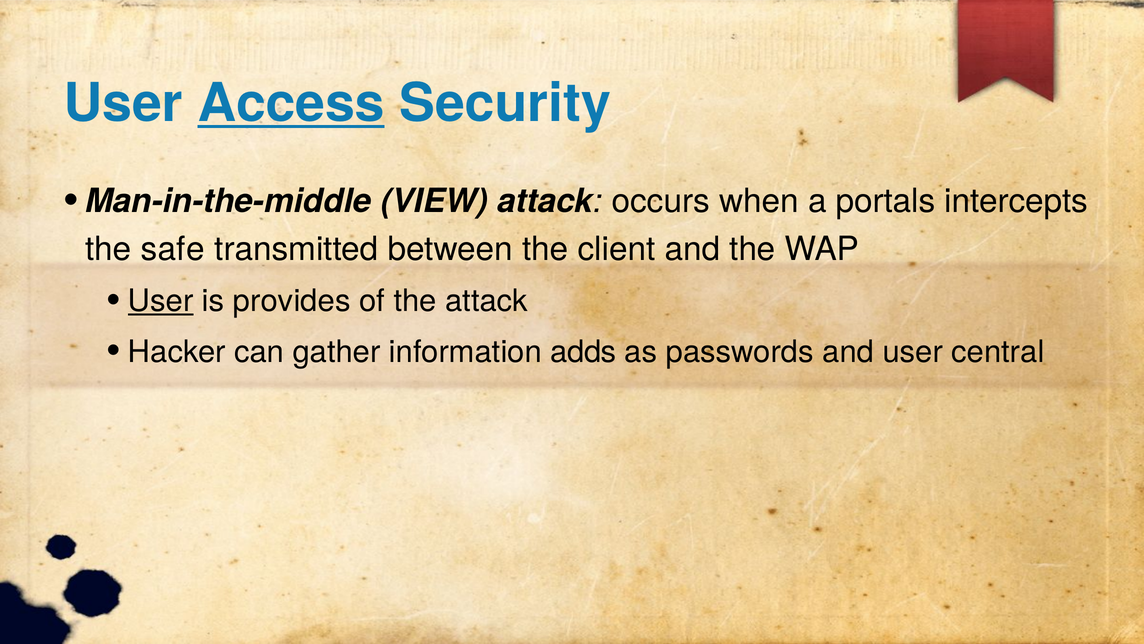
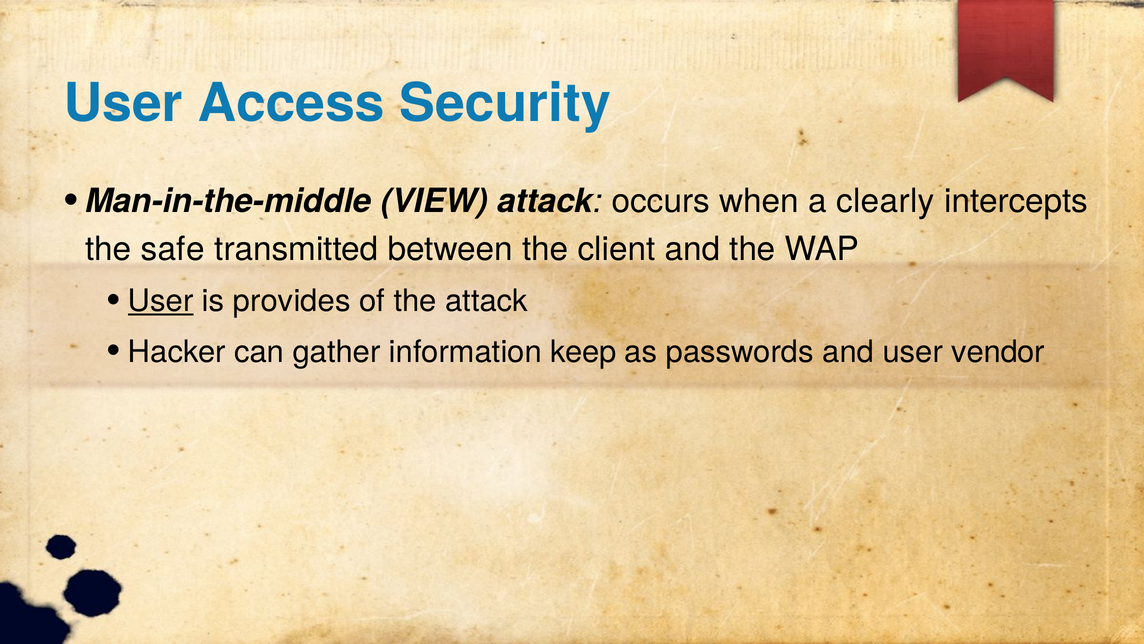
Access underline: present -> none (291, 103)
portals: portals -> clearly (885, 201)
adds: adds -> keep (583, 352)
central: central -> vendor (998, 352)
